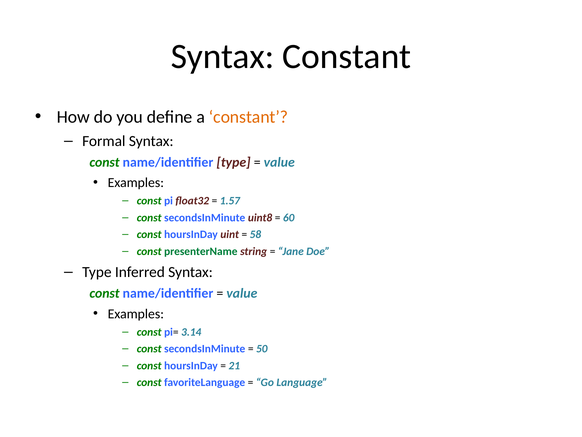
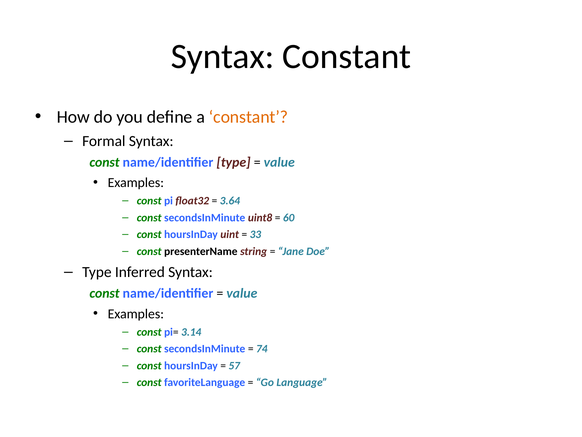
1.57: 1.57 -> 3.64 (230, 201)
58: 58 -> 33 (255, 234)
presenterName colour: green -> black (201, 251)
50: 50 -> 74 (262, 348)
21: 21 -> 57 (234, 365)
